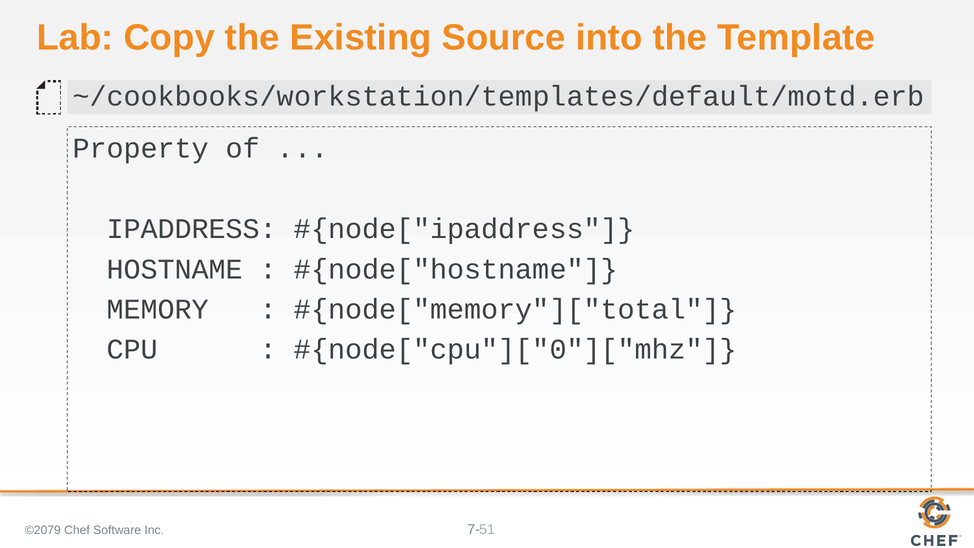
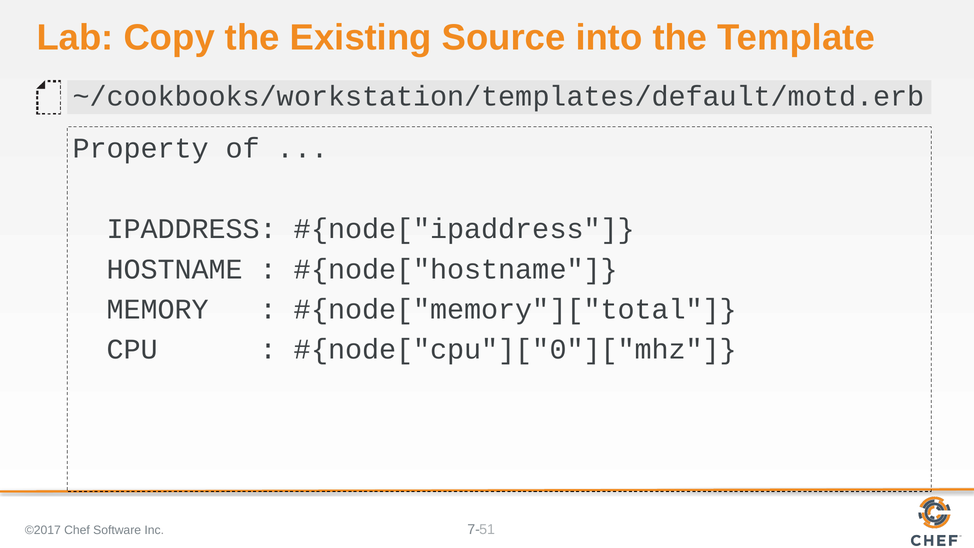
©2079: ©2079 -> ©2017 (43, 530)
